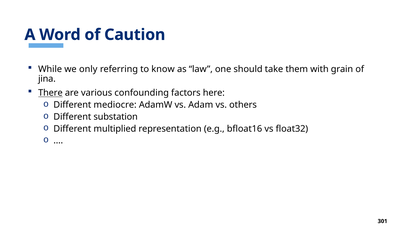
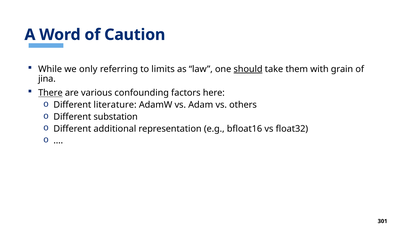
know: know -> limits (163, 69)
should underline: none -> present (248, 69)
mediocre: mediocre -> literature (115, 105)
multiplied: multiplied -> additional (115, 129)
